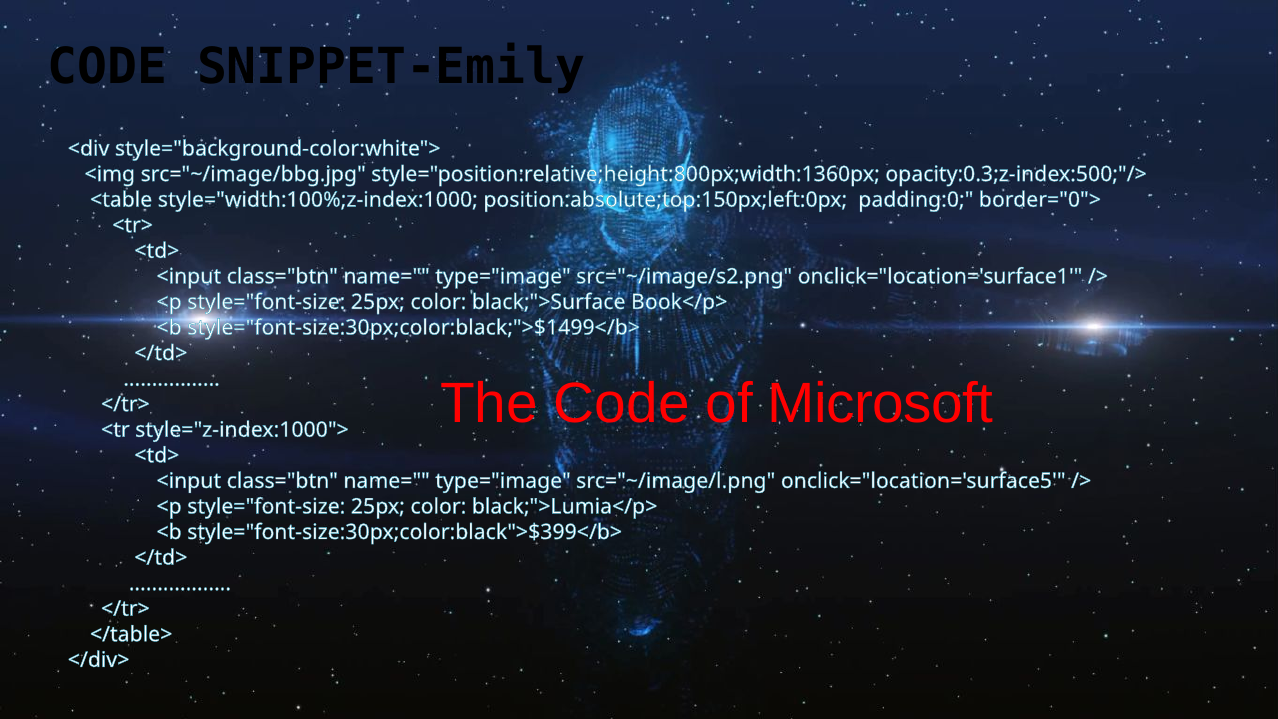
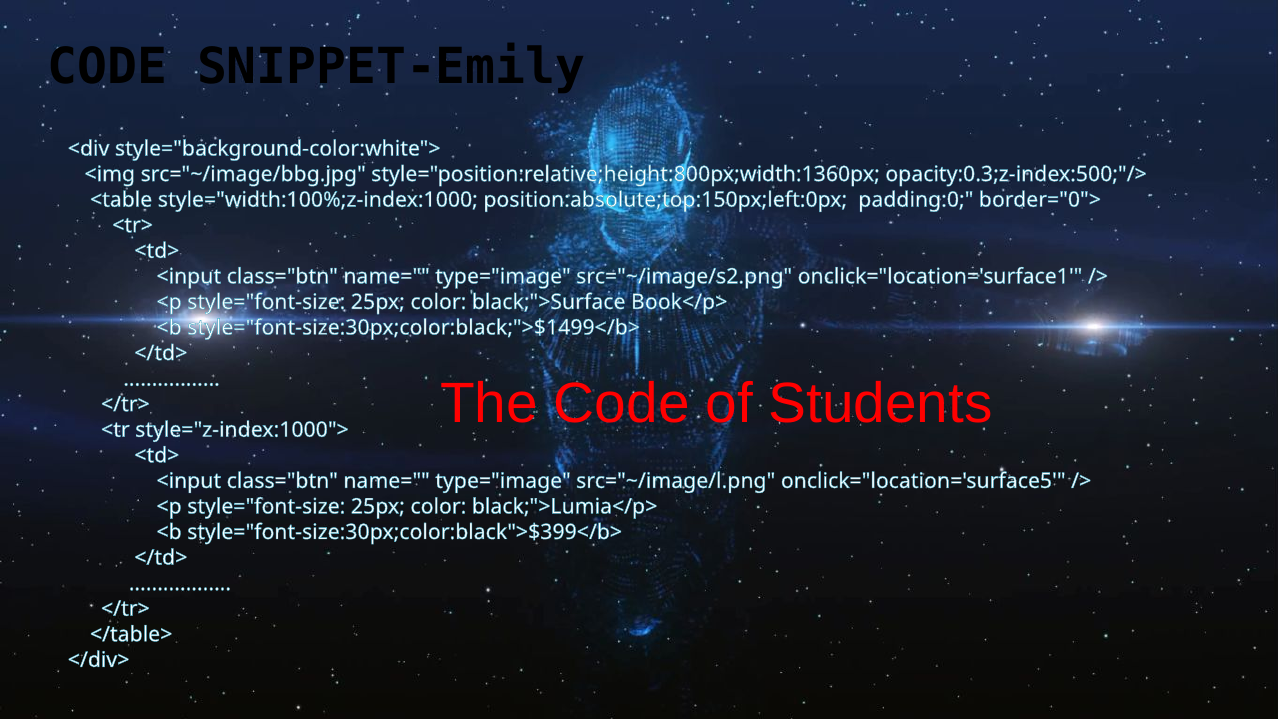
Microsoft: Microsoft -> Students (881, 404)
